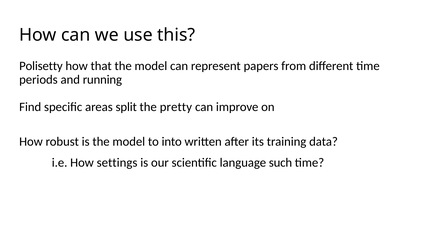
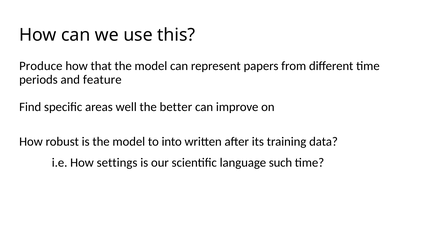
Polisetty: Polisetty -> Produce (41, 66)
running: running -> feature (102, 80)
split: split -> well (126, 107)
pretty: pretty -> better (176, 107)
